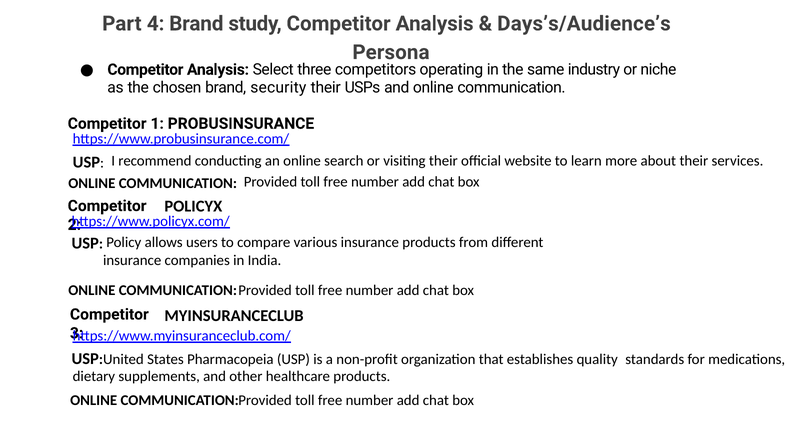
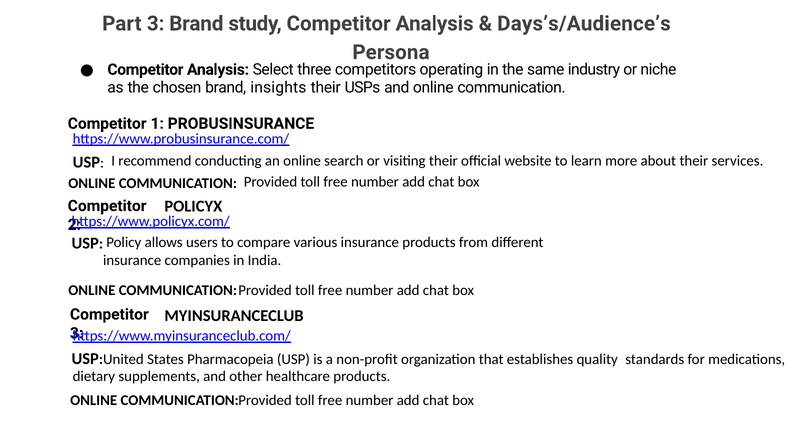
Part 4: 4 -> 3 (156, 24)
security: security -> insights (278, 88)
